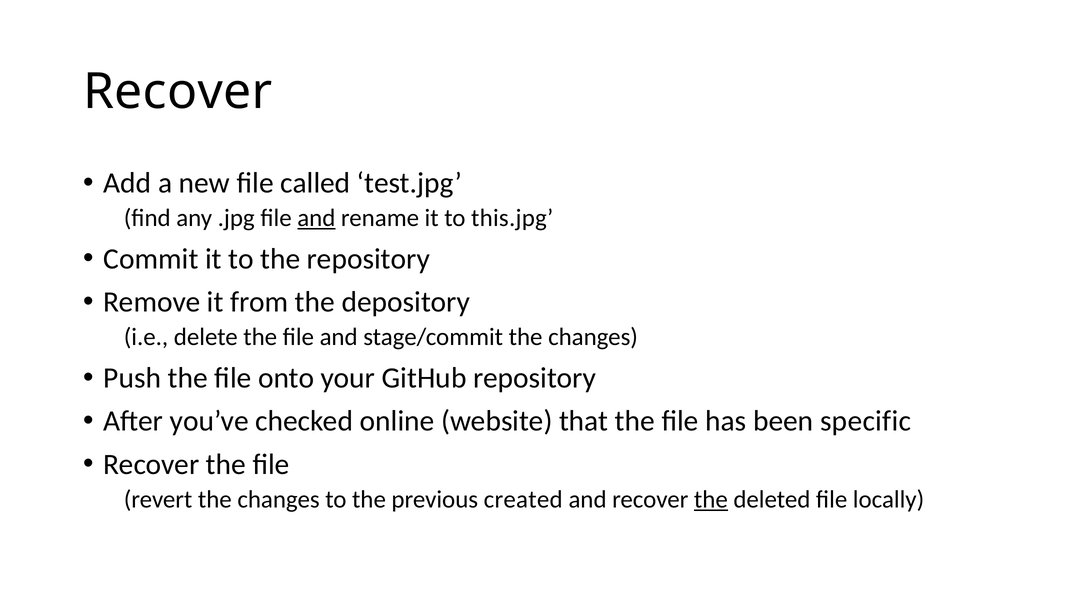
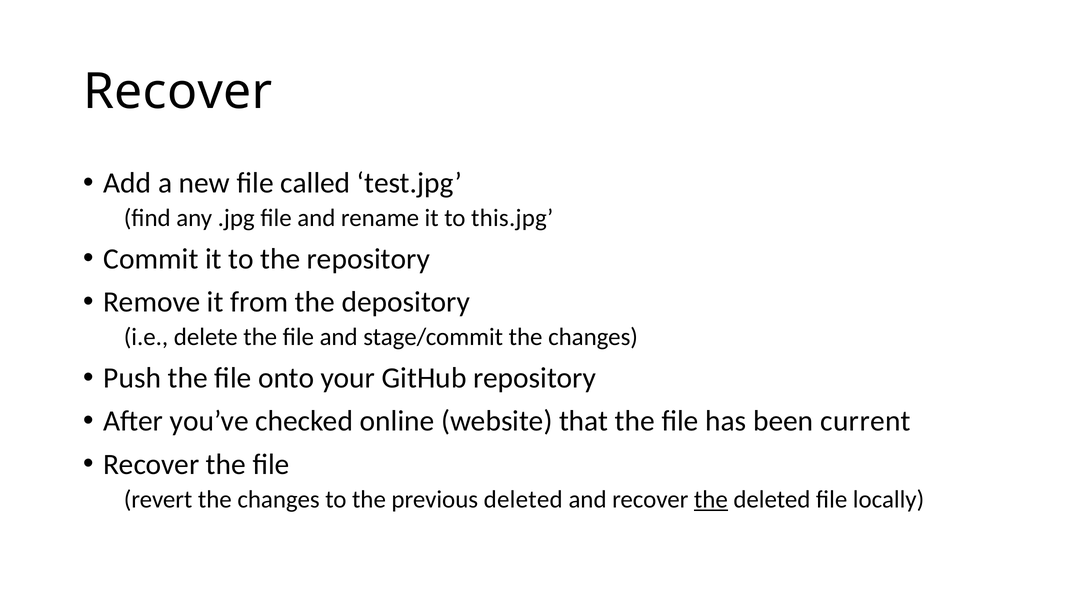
and underline: present -> none (316, 218)
specific: specific -> current (866, 421)
previous created: created -> deleted (523, 499)
